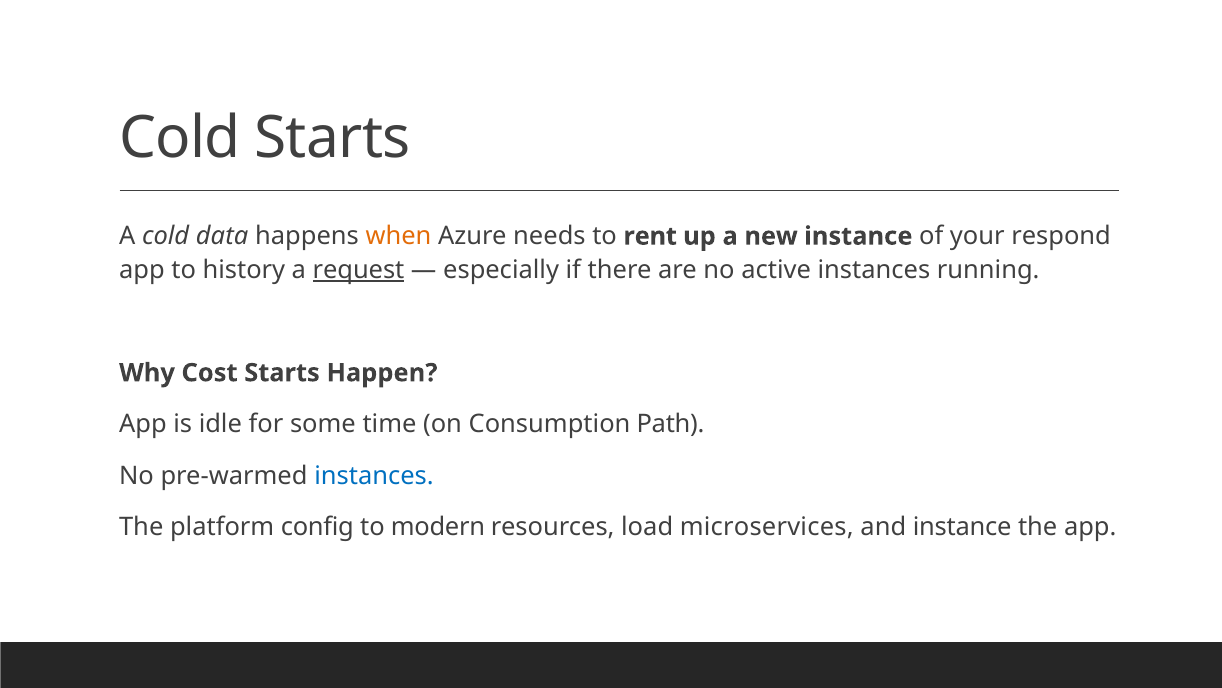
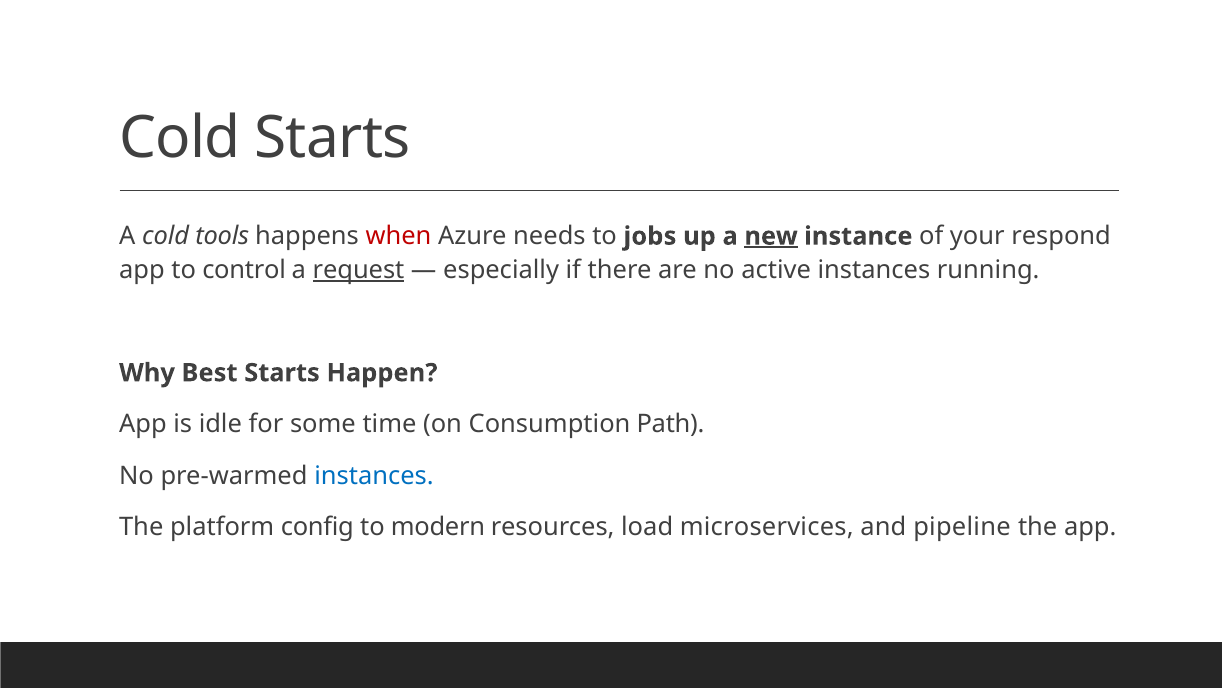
data: data -> tools (222, 236)
when colour: orange -> red (399, 236)
rent: rent -> jobs (650, 236)
new underline: none -> present (771, 236)
history: history -> control (244, 270)
Cost: Cost -> Best (210, 373)
and instance: instance -> pipeline (962, 527)
